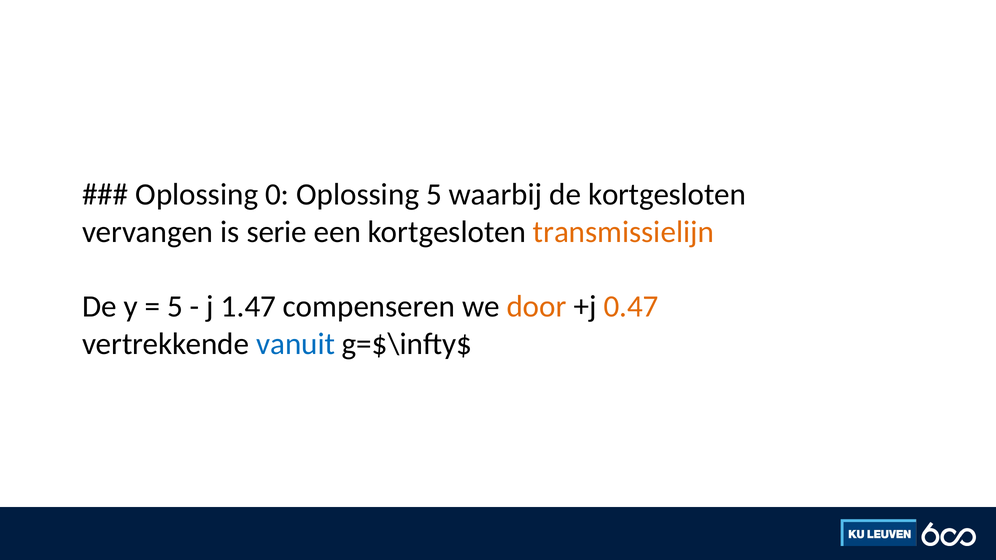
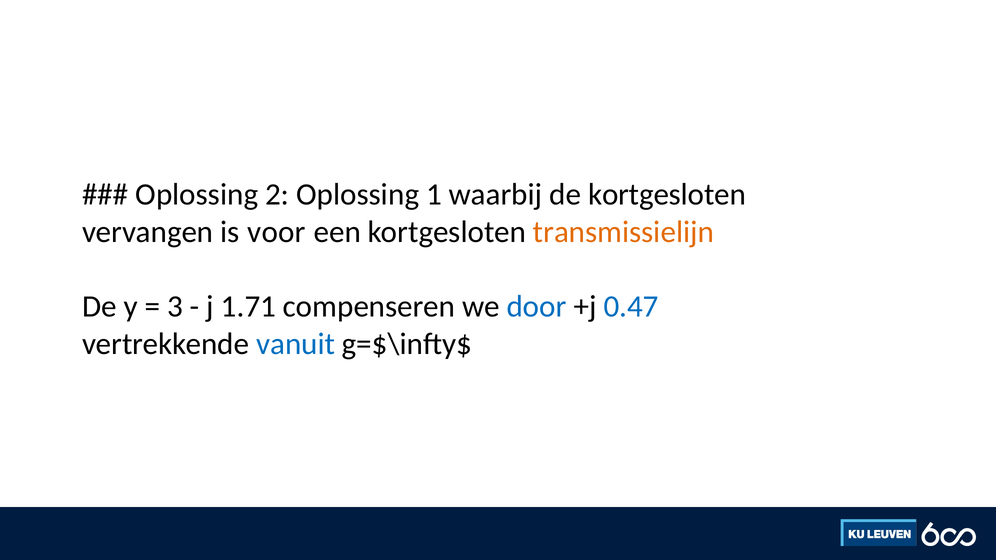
0: 0 -> 2 (277, 195)
Oplossing 5: 5 -> 1 (434, 195)
serie: serie -> voor (276, 232)
5: 5 -> 3 (175, 307)
1.47: 1.47 -> 1.71 (249, 307)
door colour: orange -> blue (537, 307)
0.47 colour: orange -> blue (631, 307)
